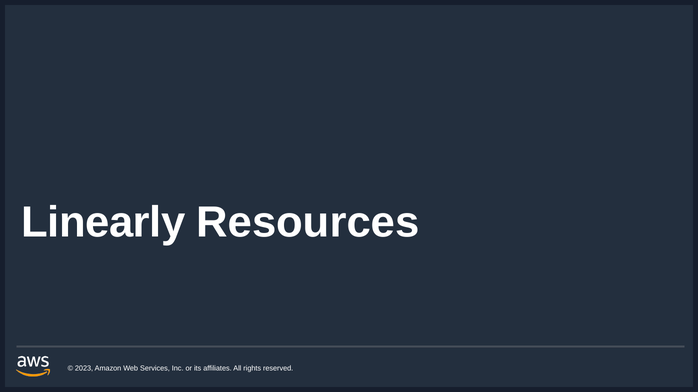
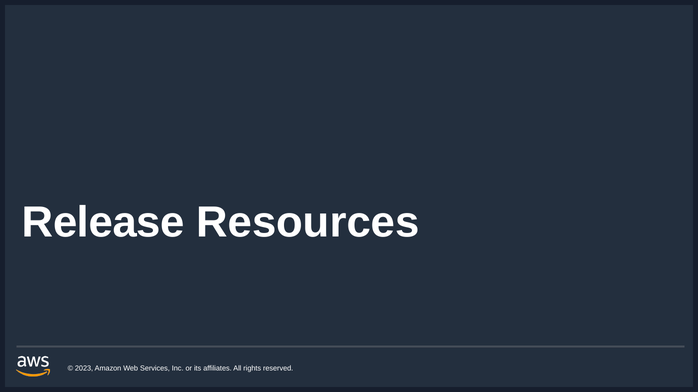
Linearly: Linearly -> Release (103, 223)
